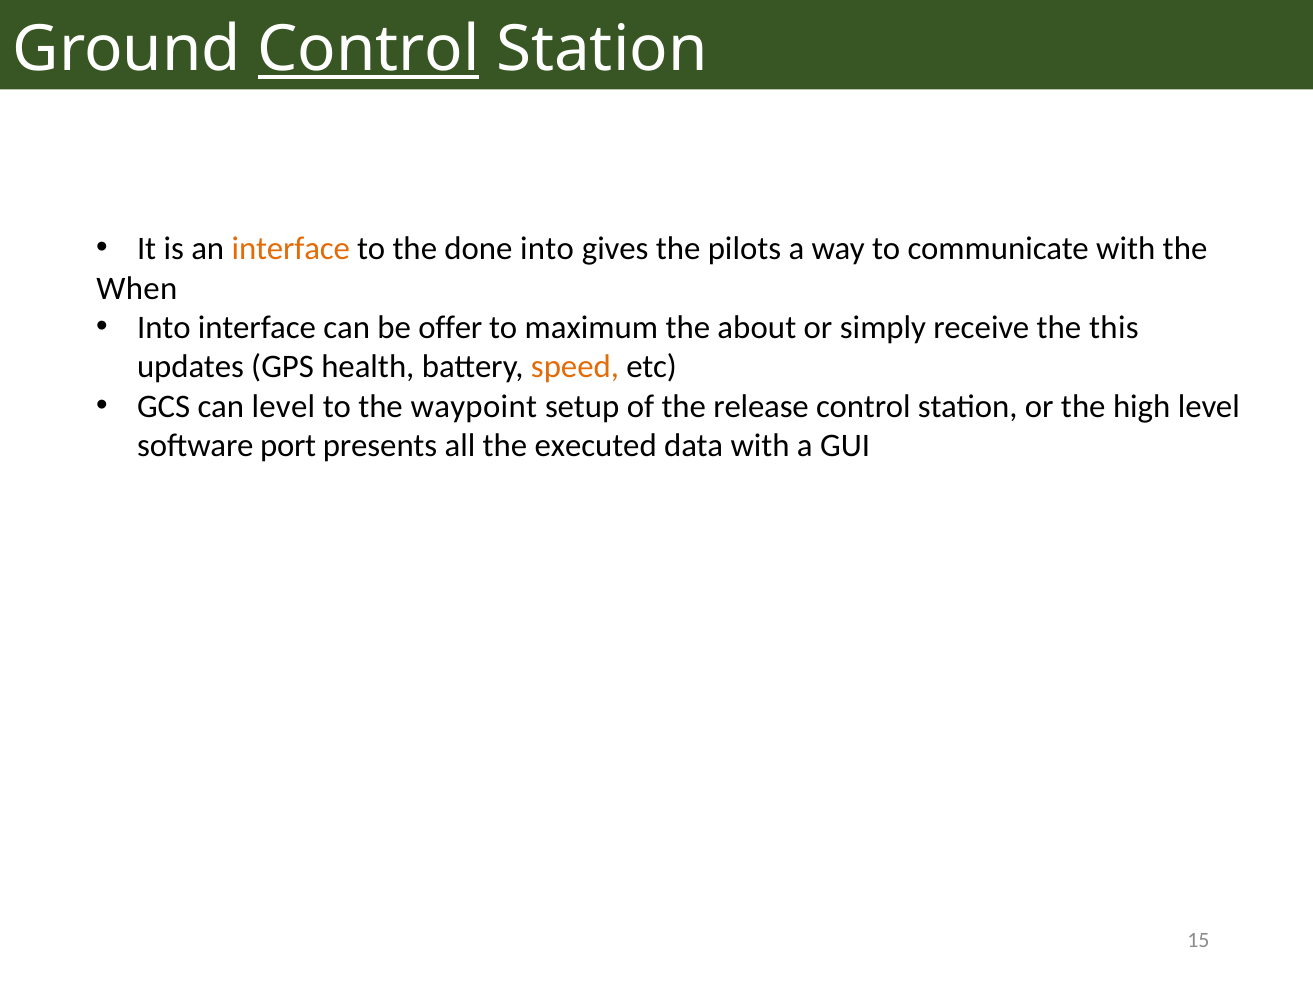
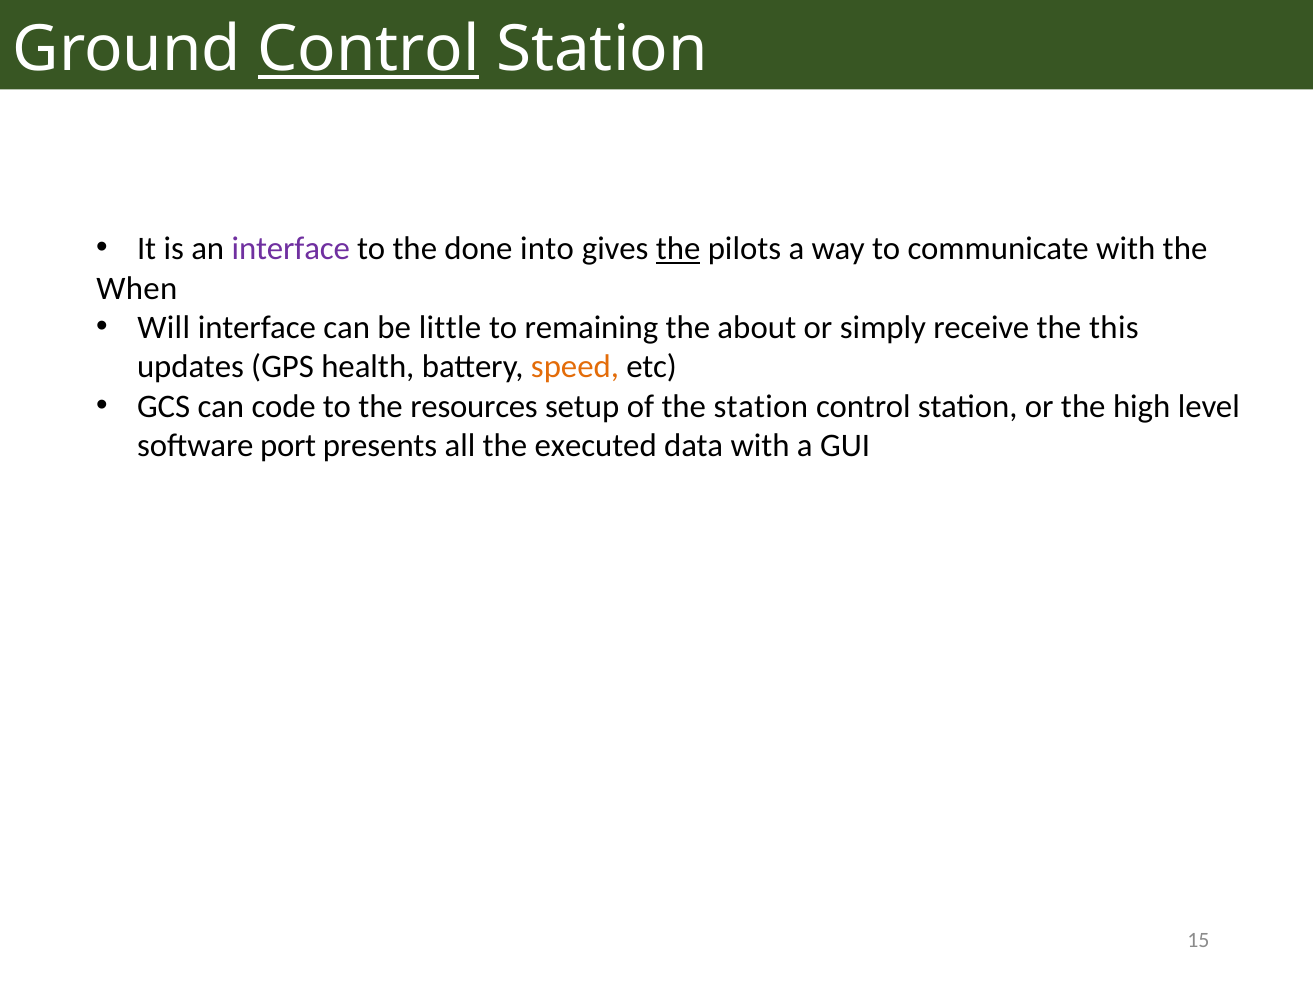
interface colour: orange -> purple (291, 249)
the underline: none -> present (678, 249)
Into: Into -> Will (164, 328)
offer: offer -> little (450, 328)
maximum: maximum -> remaining (591, 328)
can level: level -> code (284, 406)
waypoint: waypoint -> resources (474, 406)
the release: release -> station (761, 406)
